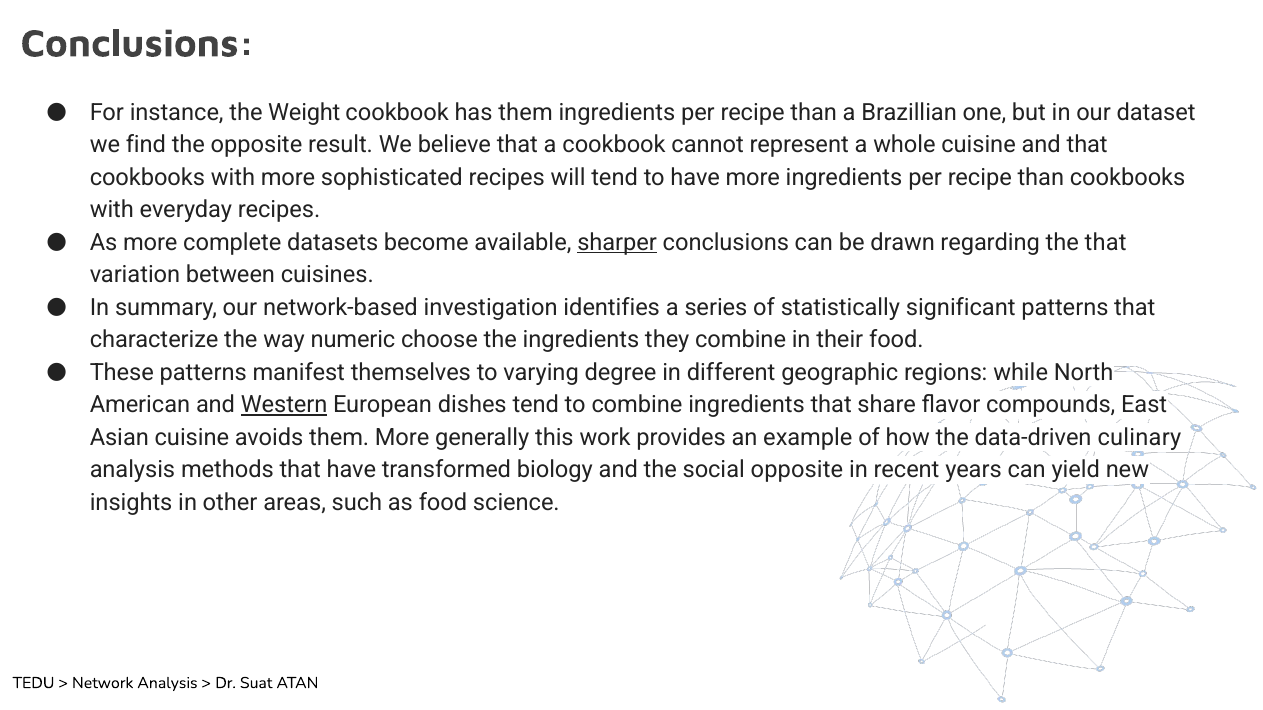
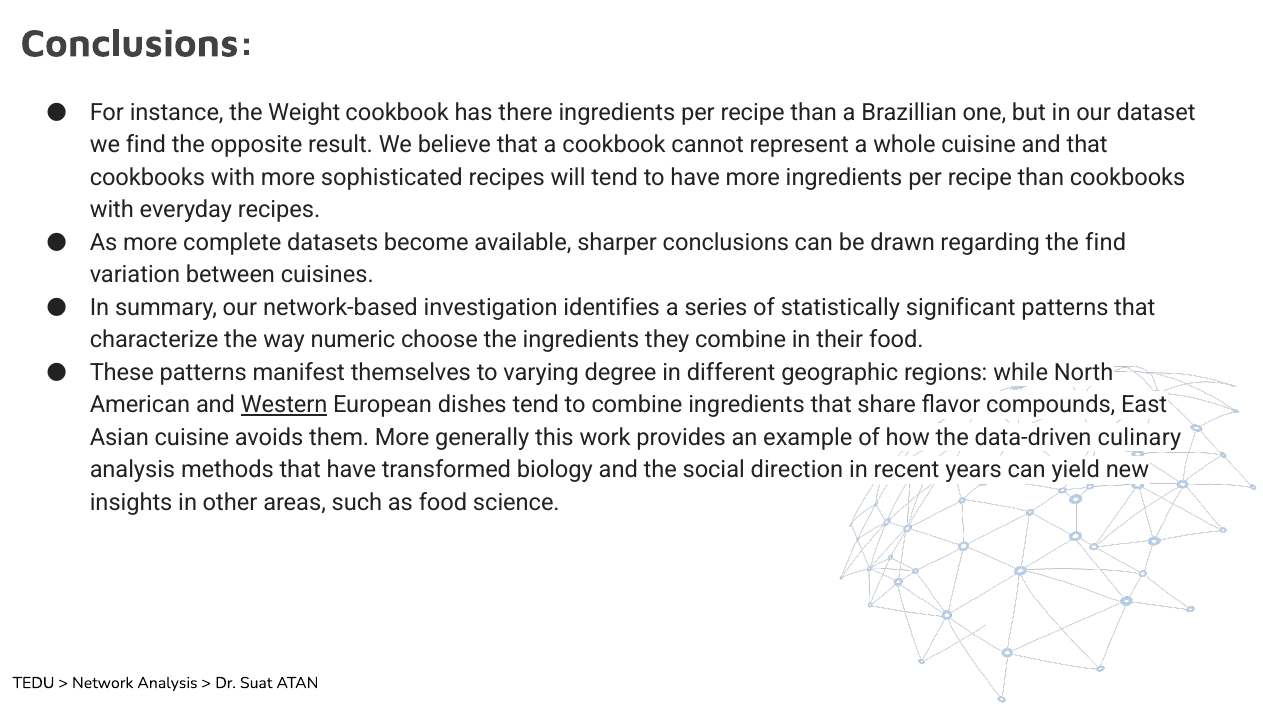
has them: them -> there (526, 113)
sharper underline: present -> none (617, 243)
the that: that -> find (1106, 243)
social opposite: opposite -> direction (797, 470)
